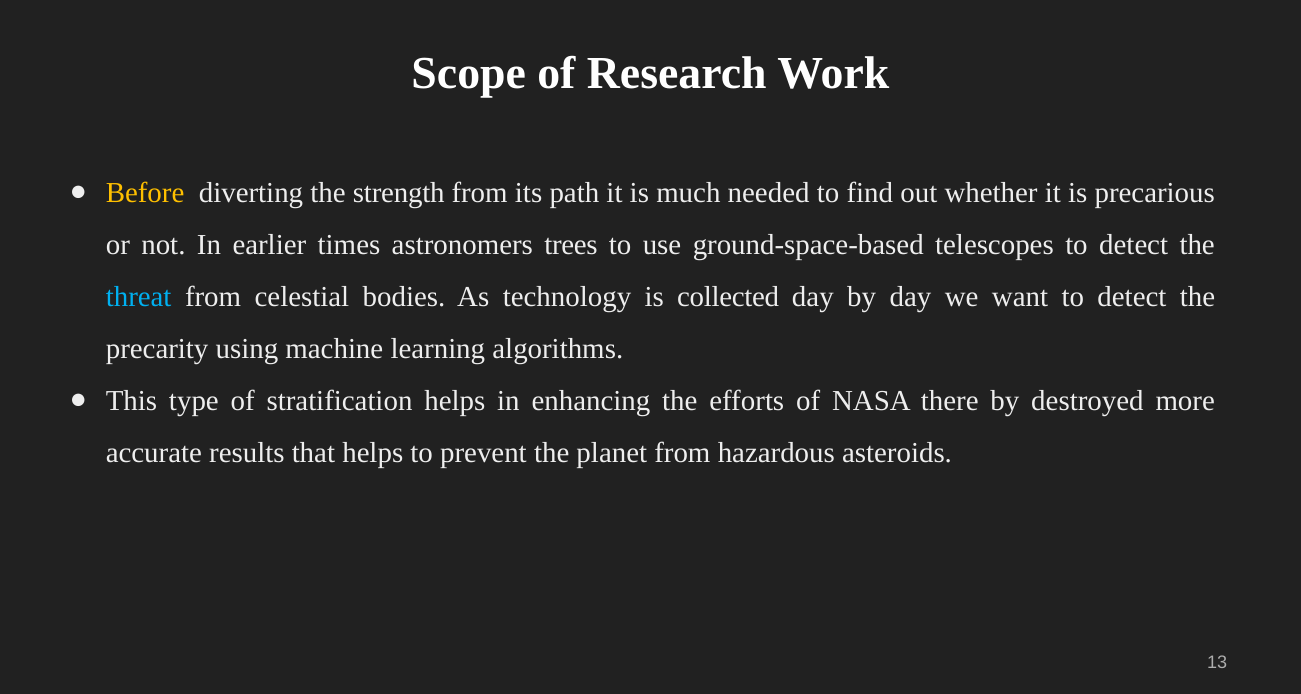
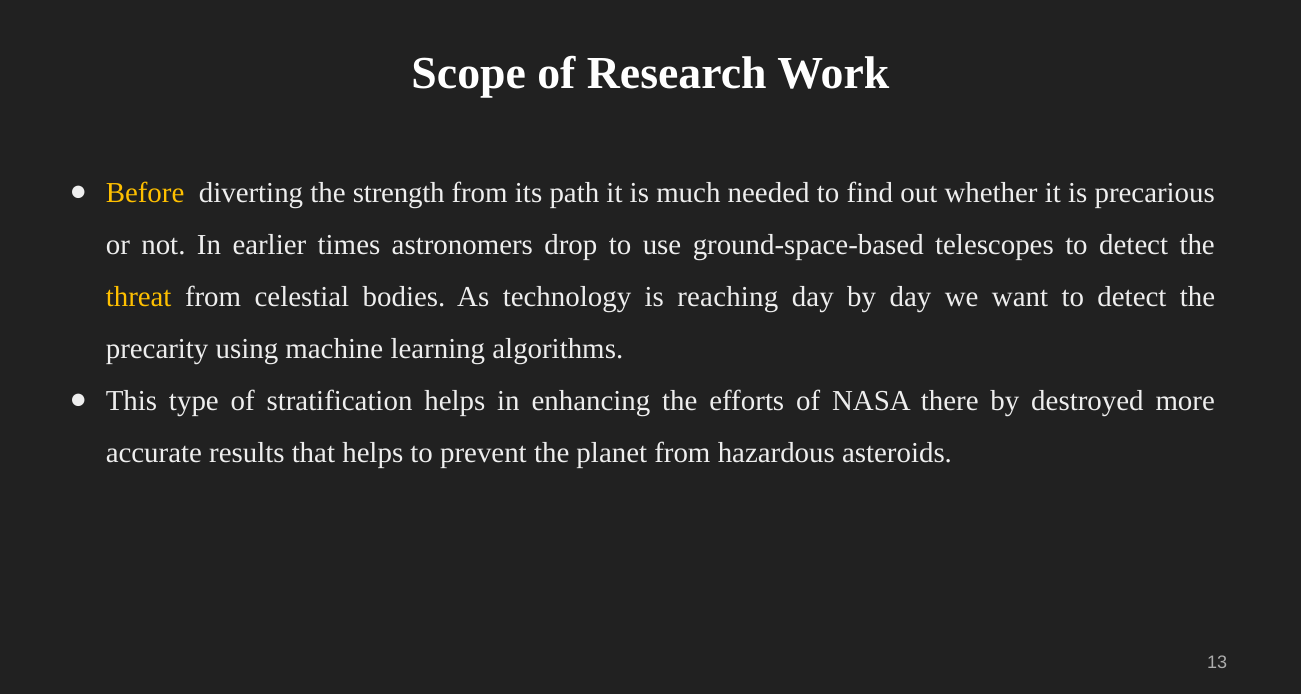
trees: trees -> drop (571, 245)
threat colour: light blue -> yellow (139, 297)
collected: collected -> reaching (728, 297)
